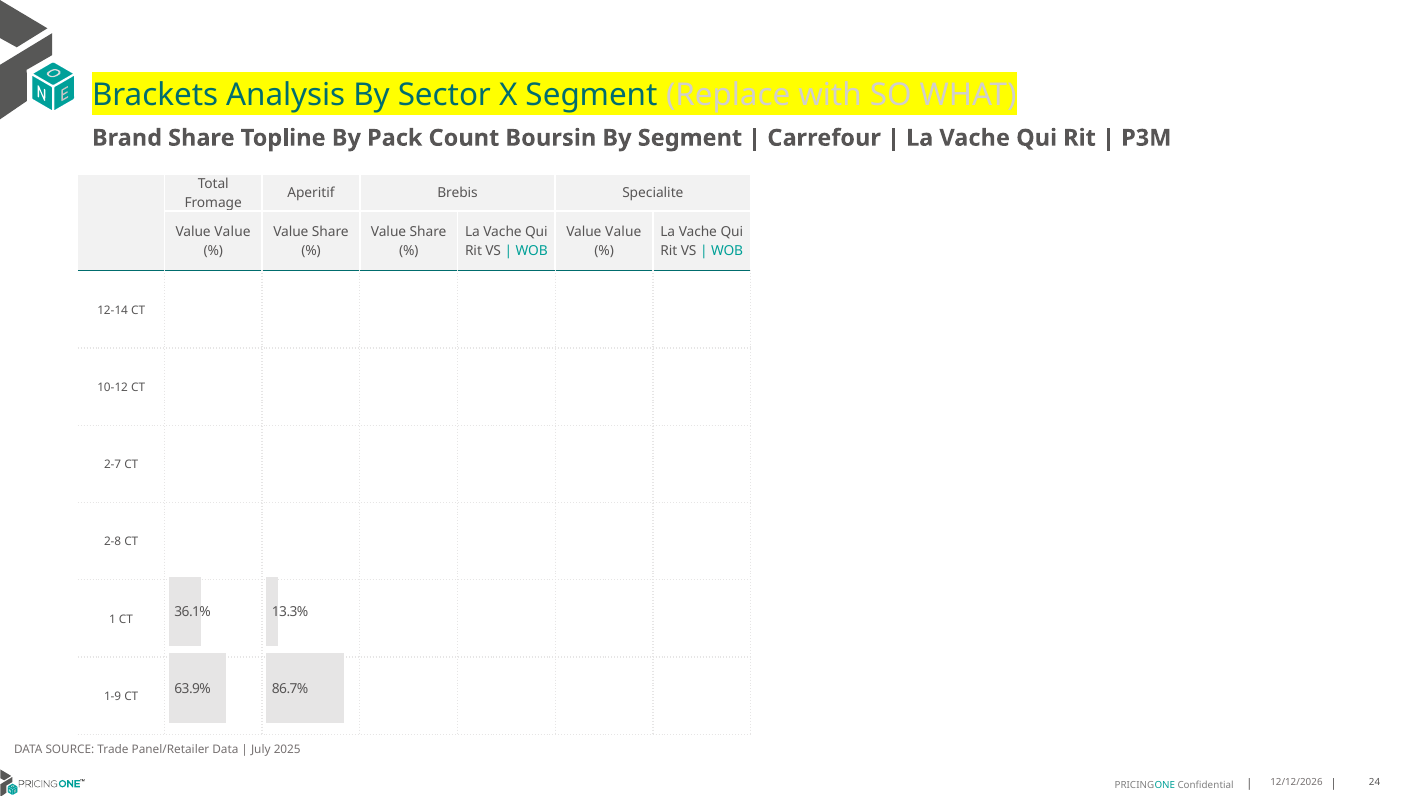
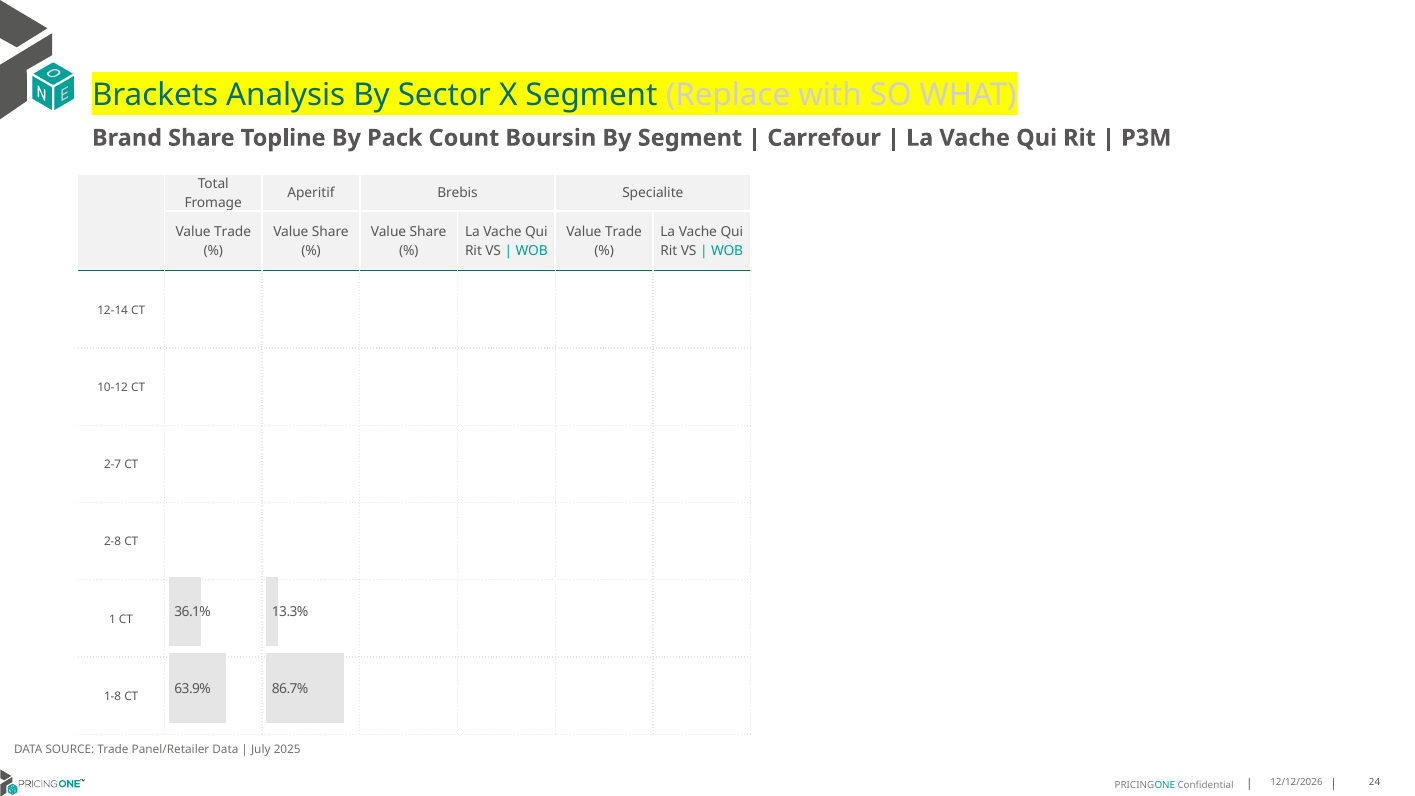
Value: Value -> Trade (233, 232)
Value: Value -> Trade (623, 232)
1-9: 1-9 -> 1-8 (113, 697)
